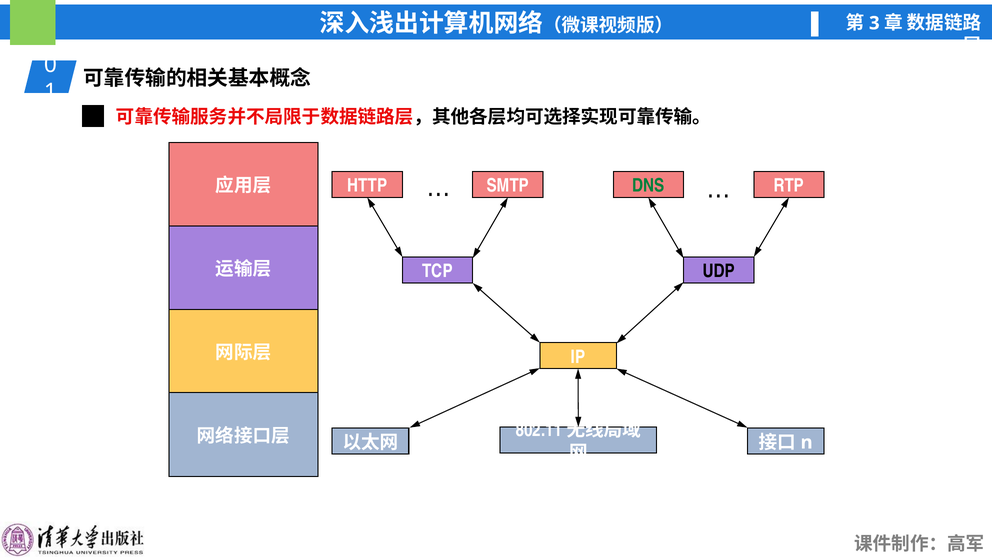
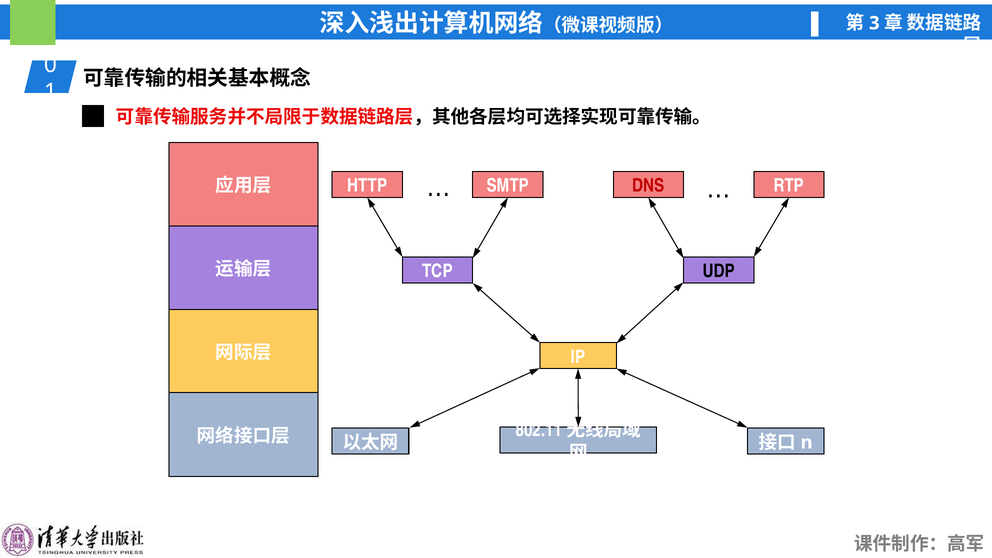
DNS colour: green -> red (648, 186)
